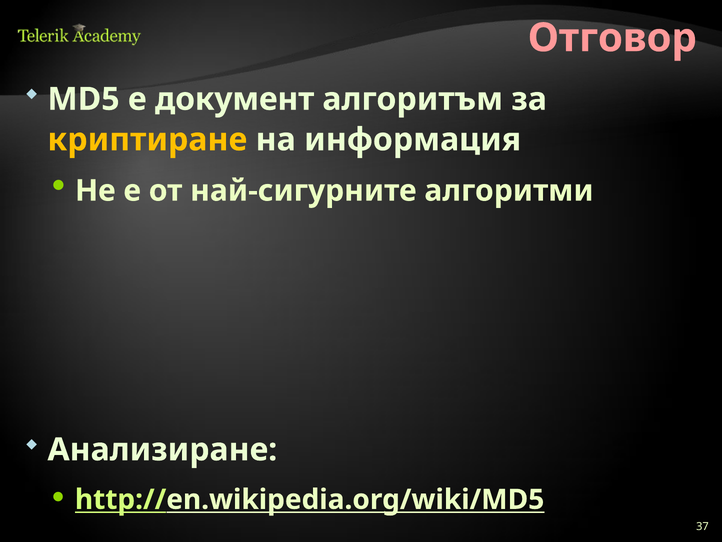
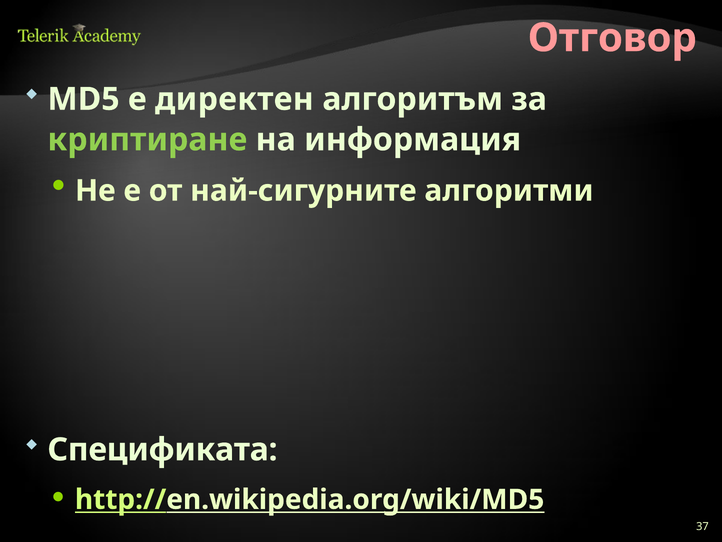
документ: документ -> директен (234, 99)
криптиране colour: yellow -> light green (147, 140)
Анализиране: Анализиране -> Спецификата (162, 449)
